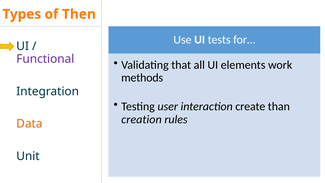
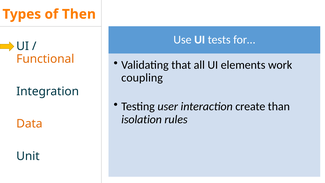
Functional colour: purple -> orange (45, 59)
methods: methods -> coupling (142, 78)
creation: creation -> isolation (142, 119)
